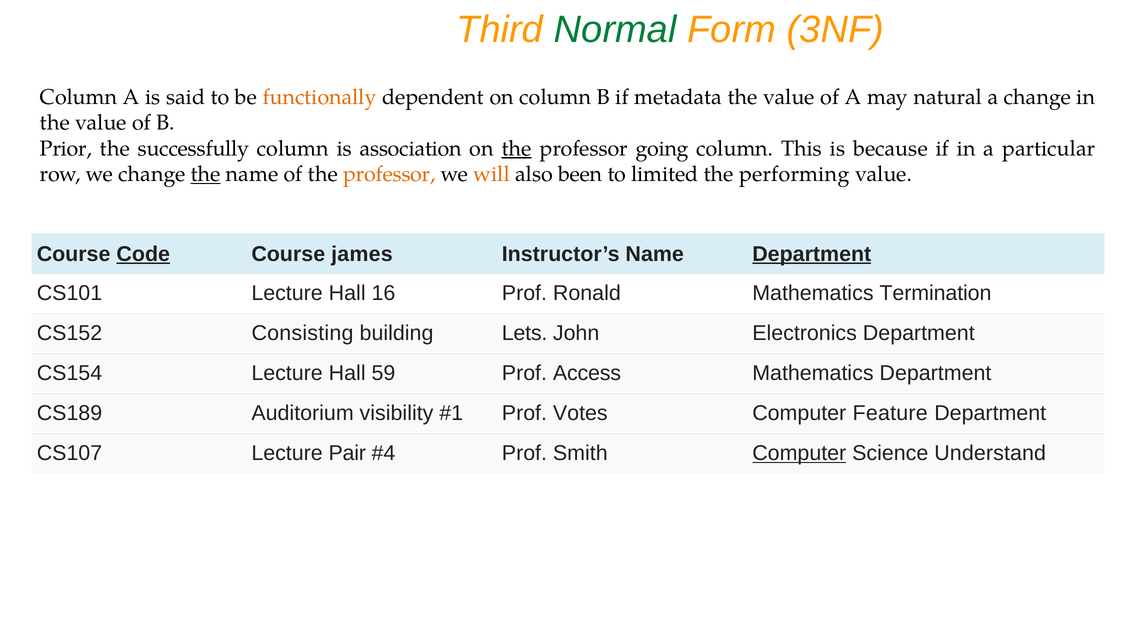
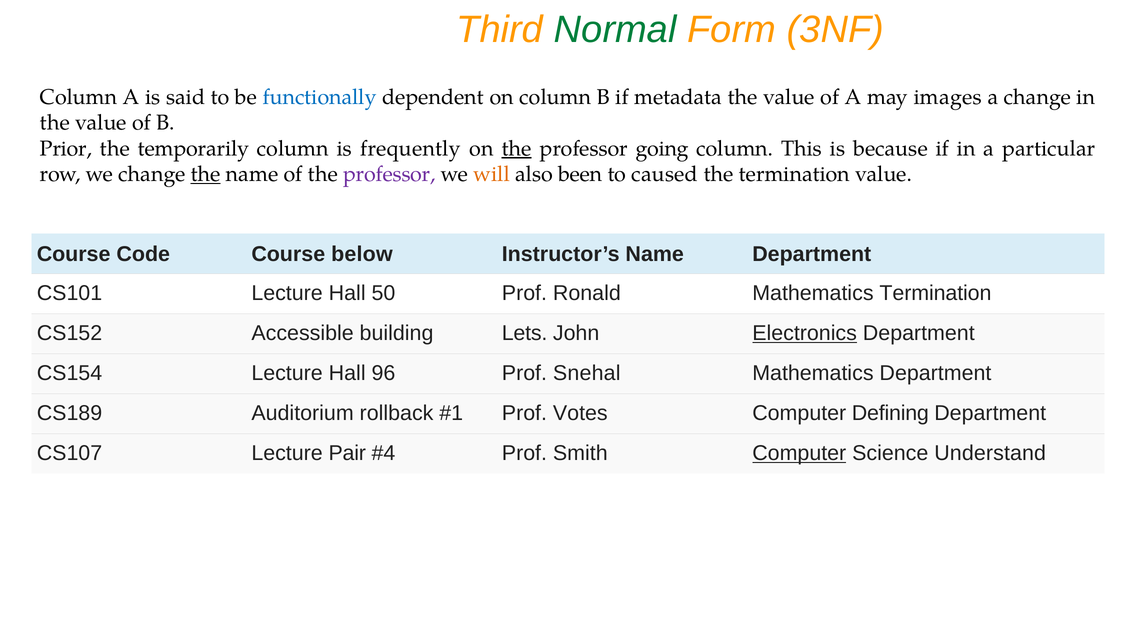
functionally colour: orange -> blue (320, 97)
natural: natural -> images (948, 97)
successfully: successfully -> temporarily (193, 149)
association: association -> frequently (411, 149)
professor colour: orange -> purple (389, 174)
limited: limited -> caused (665, 174)
the performing: performing -> termination (794, 174)
Code underline: present -> none (143, 254)
james: james -> below (362, 254)
Department underline: present -> none (812, 254)
16: 16 -> 50 (384, 293)
Consisting: Consisting -> Accessible (303, 333)
Electronics underline: none -> present (805, 333)
59: 59 -> 96 (384, 373)
Access: Access -> Snehal (587, 373)
visibility: visibility -> rollback (397, 413)
Feature: Feature -> Defining (890, 413)
